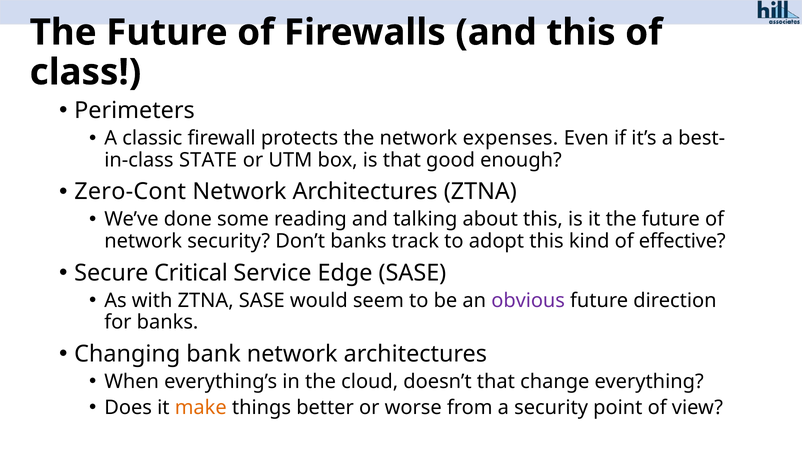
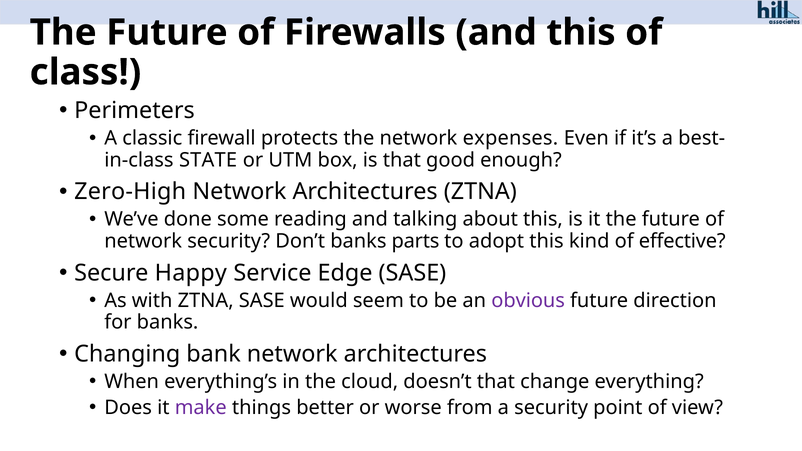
Zero-Cont: Zero-Cont -> Zero-High (130, 192)
track: track -> parts (415, 241)
Critical: Critical -> Happy (191, 273)
make colour: orange -> purple (201, 408)
